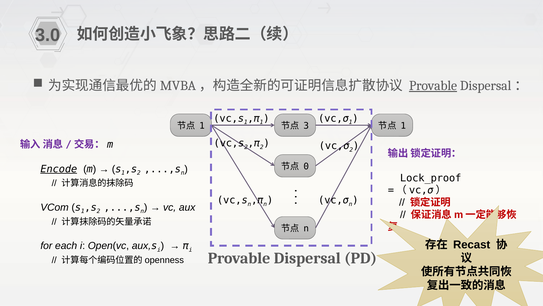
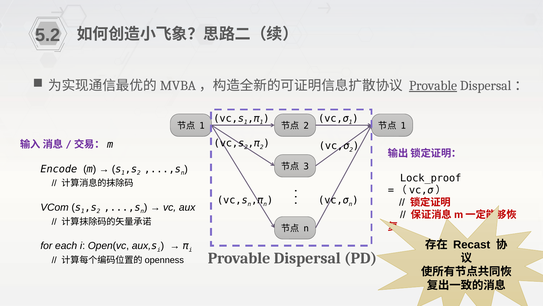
3.0: 3.0 -> 5.2 (48, 35)
3: 3 -> 2 (306, 126)
0: 0 -> 3 (306, 166)
Encode underline: present -> none (59, 169)
